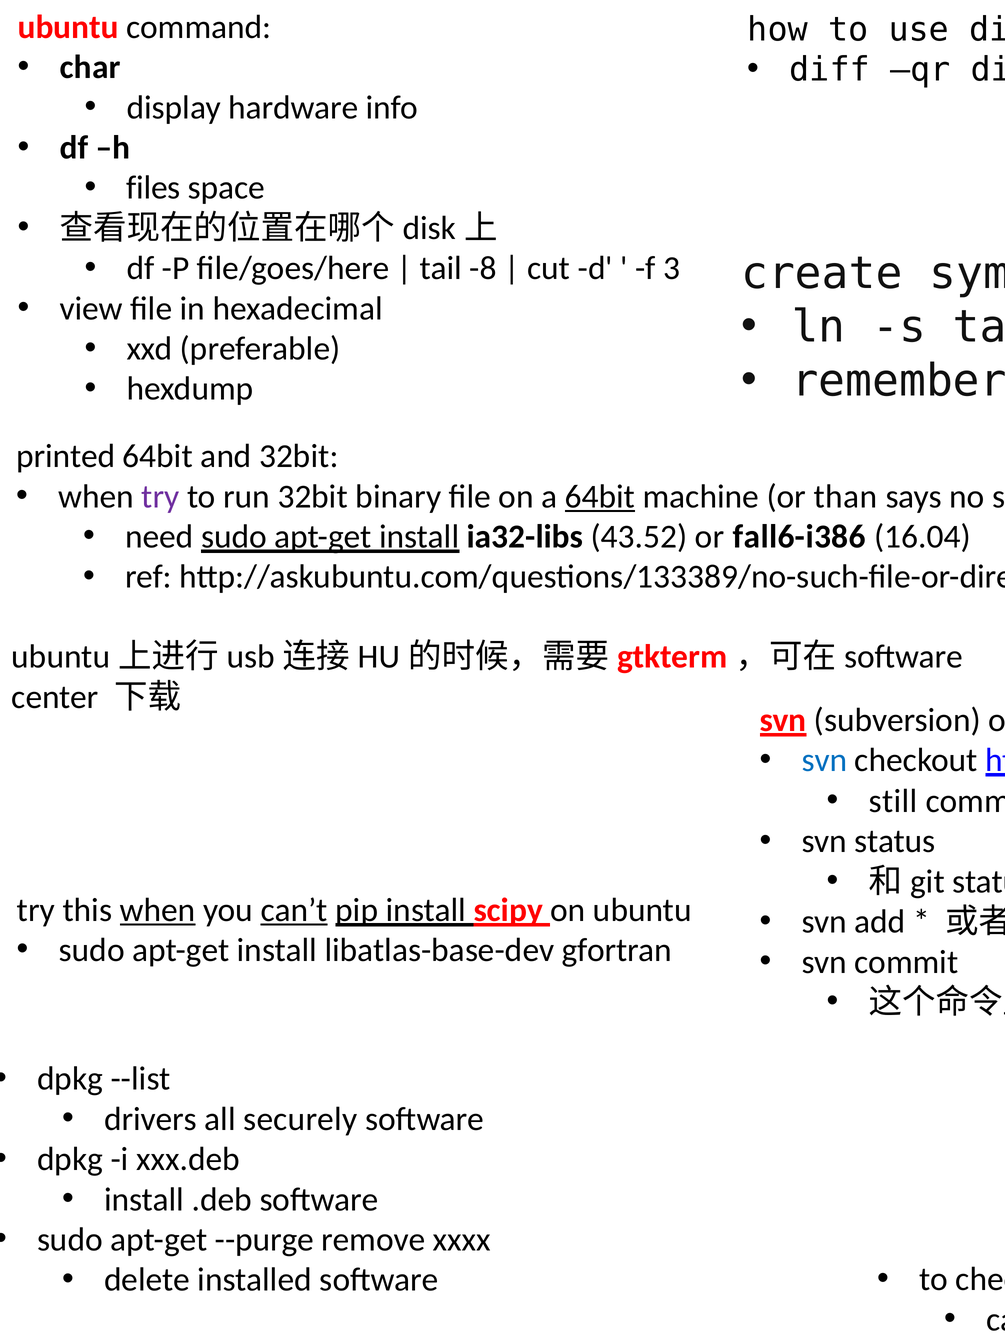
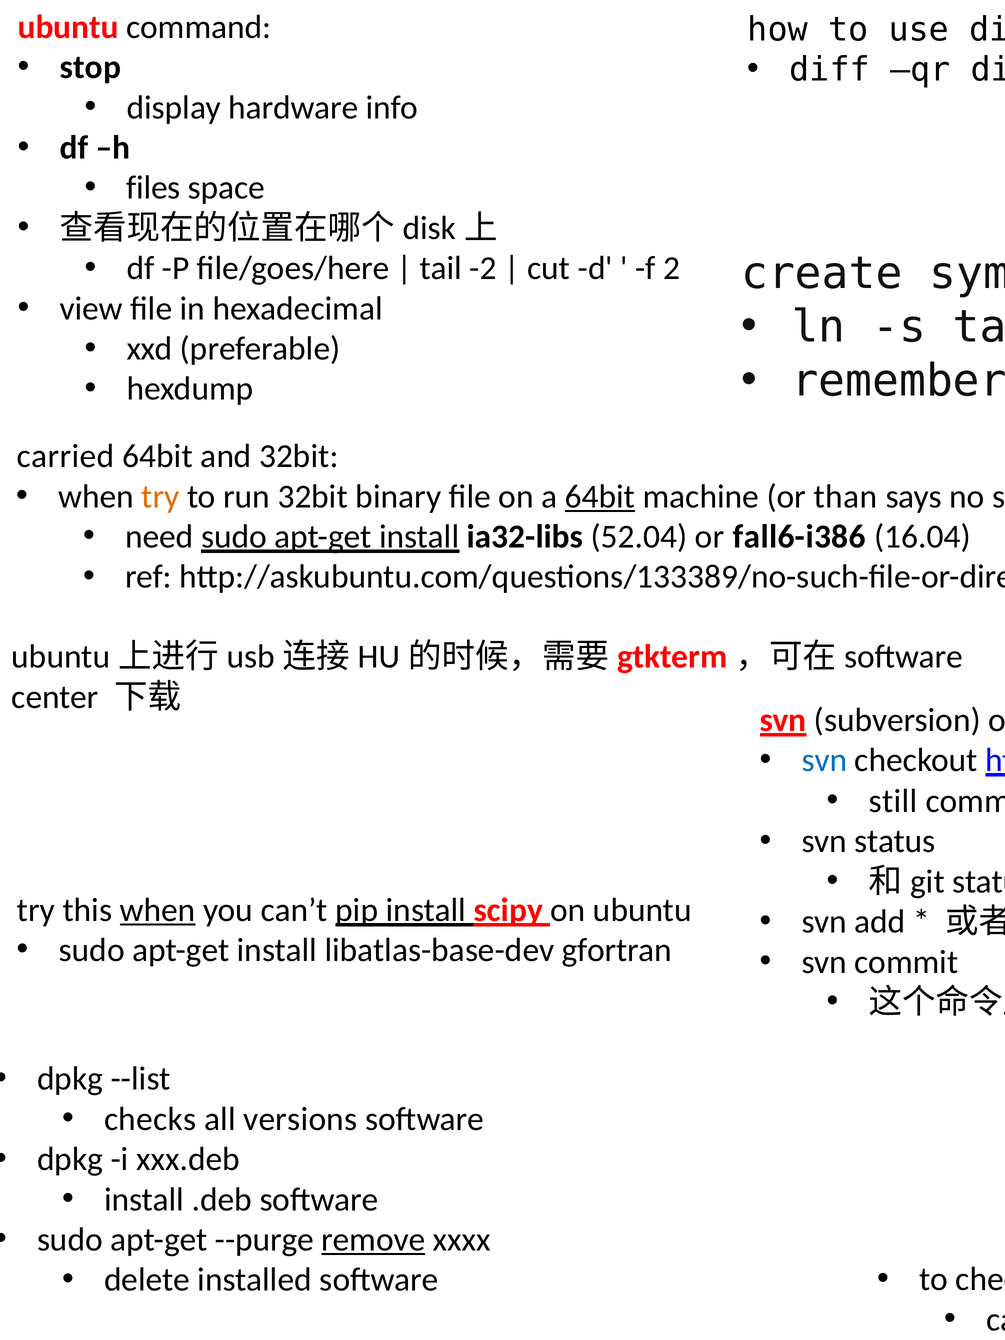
char: char -> stop (90, 67)
-8: -8 -> -2 (483, 268)
3: 3 -> 2 (672, 268)
printed: printed -> carried (65, 456)
try colour: purple -> orange (160, 496)
43.52: 43.52 -> 52.04 (639, 537)
can’t underline: present -> none (294, 910)
drivers: drivers -> checks (150, 1119)
securely: securely -> versions (300, 1119)
remove underline: none -> present (373, 1240)
